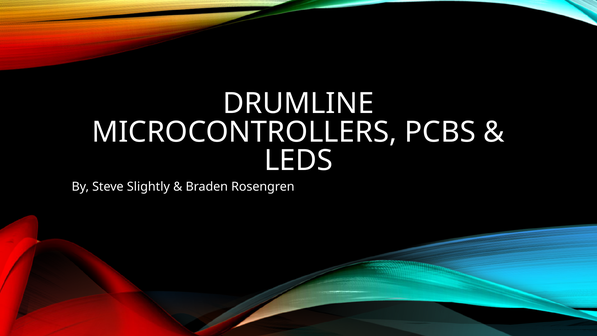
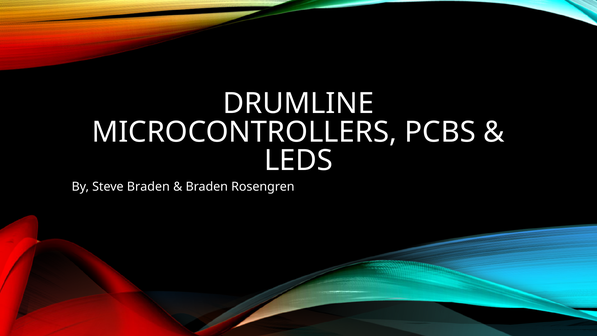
Steve Slightly: Slightly -> Braden (148, 187)
